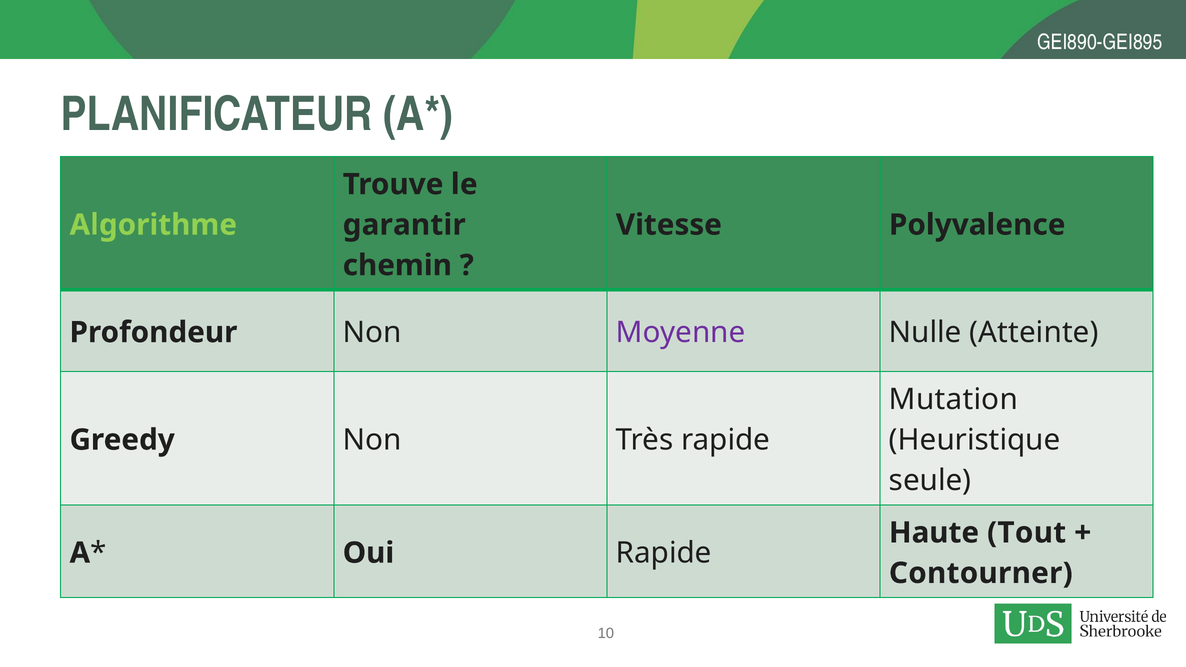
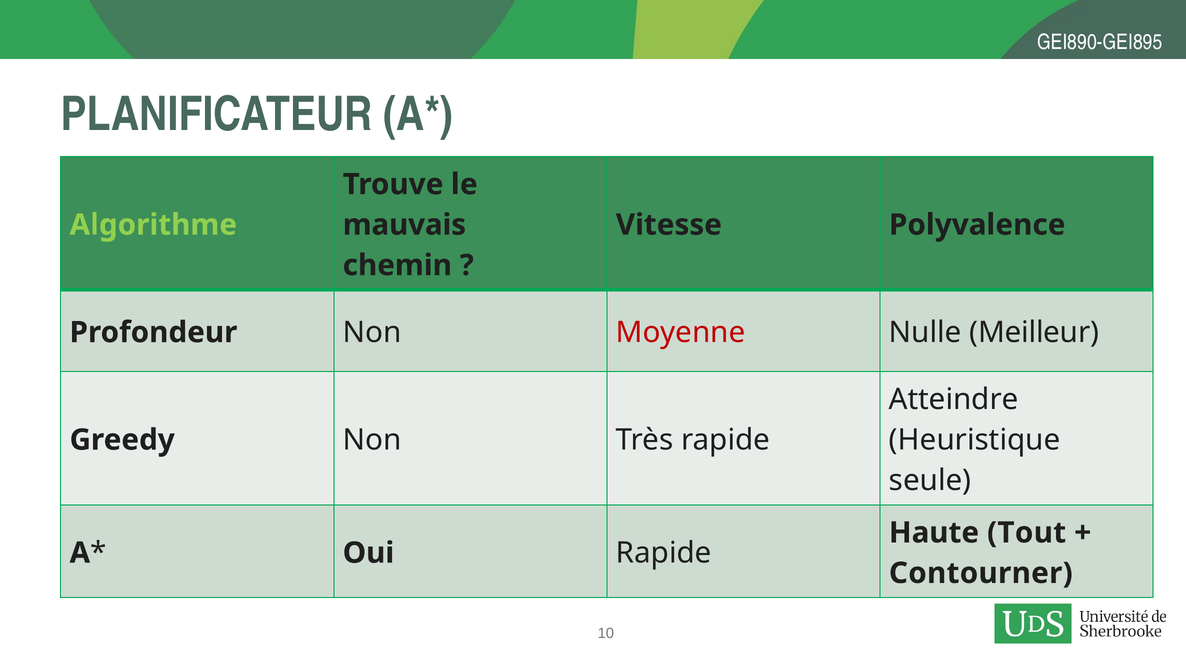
garantir: garantir -> mauvais (404, 225)
Moyenne colour: purple -> red (681, 332)
Atteinte: Atteinte -> Meilleur (1034, 332)
Mutation: Mutation -> Atteindre (954, 399)
